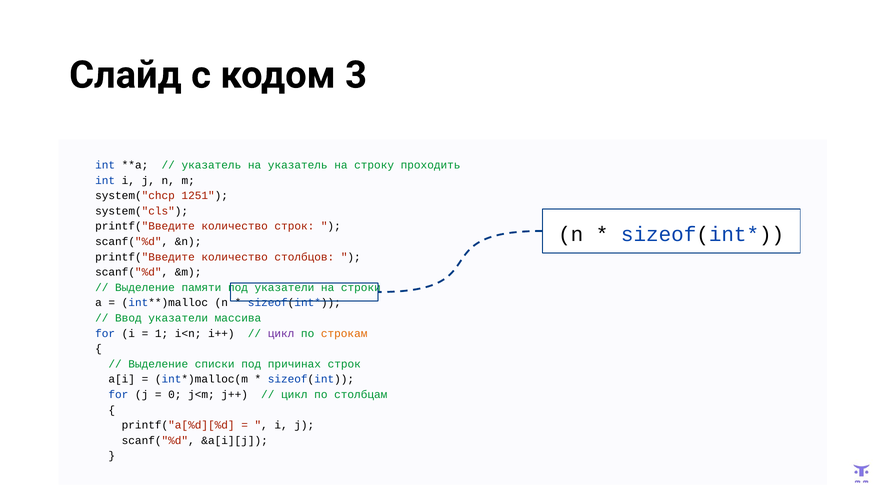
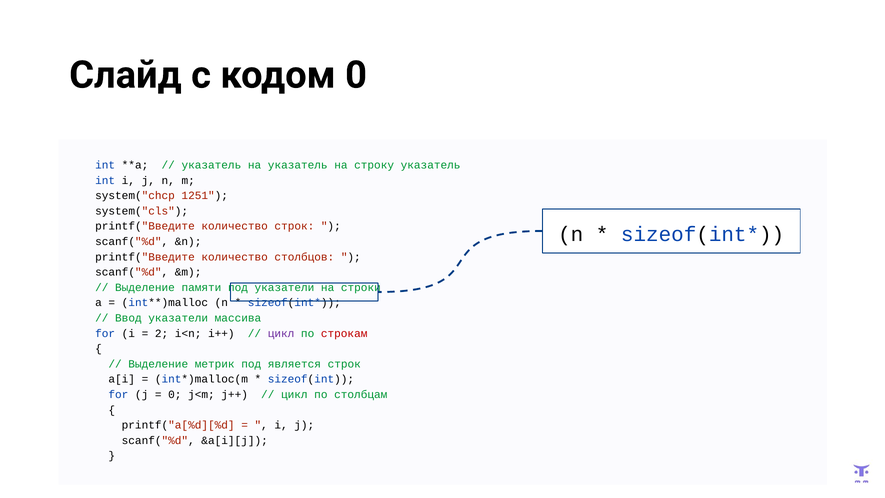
кодом 3: 3 -> 0 (356, 75)
строку проходить: проходить -> указатель (431, 165)
1: 1 -> 2 (162, 333)
строкам colour: orange -> red (344, 333)
списки: списки -> метрик (215, 364)
причинах: причинах -> является (294, 364)
